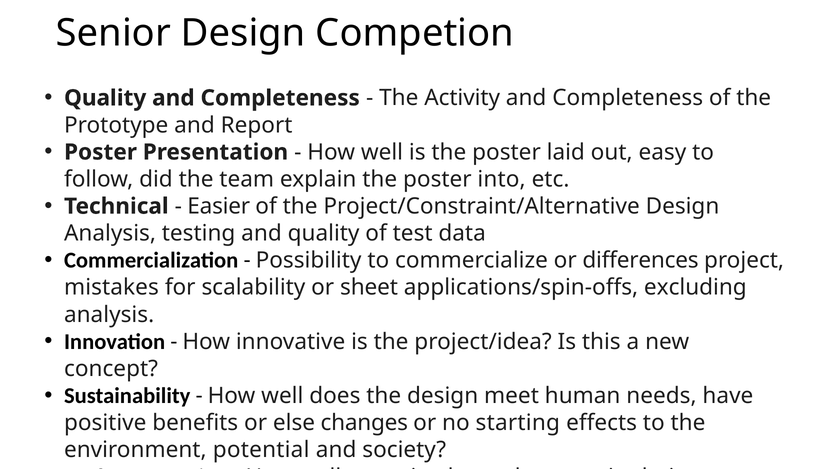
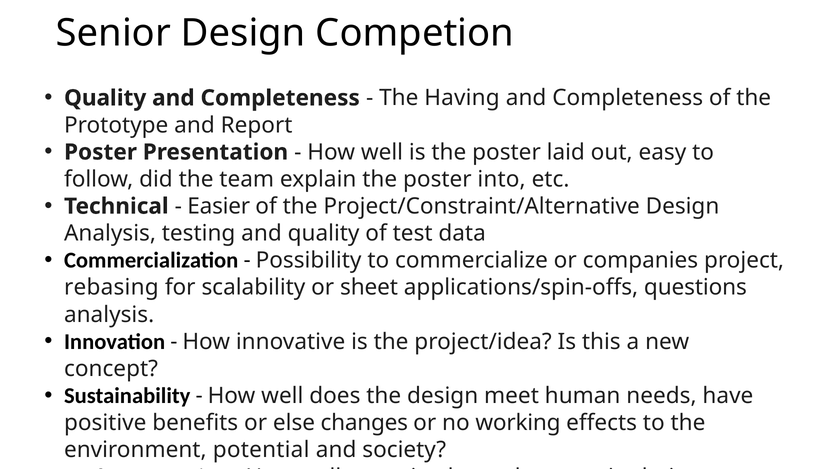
Activity: Activity -> Having (462, 98)
differences: differences -> companies (640, 261)
mistakes: mistakes -> rebasing (111, 288)
excluding: excluding -> questions (695, 288)
starting: starting -> working (518, 423)
